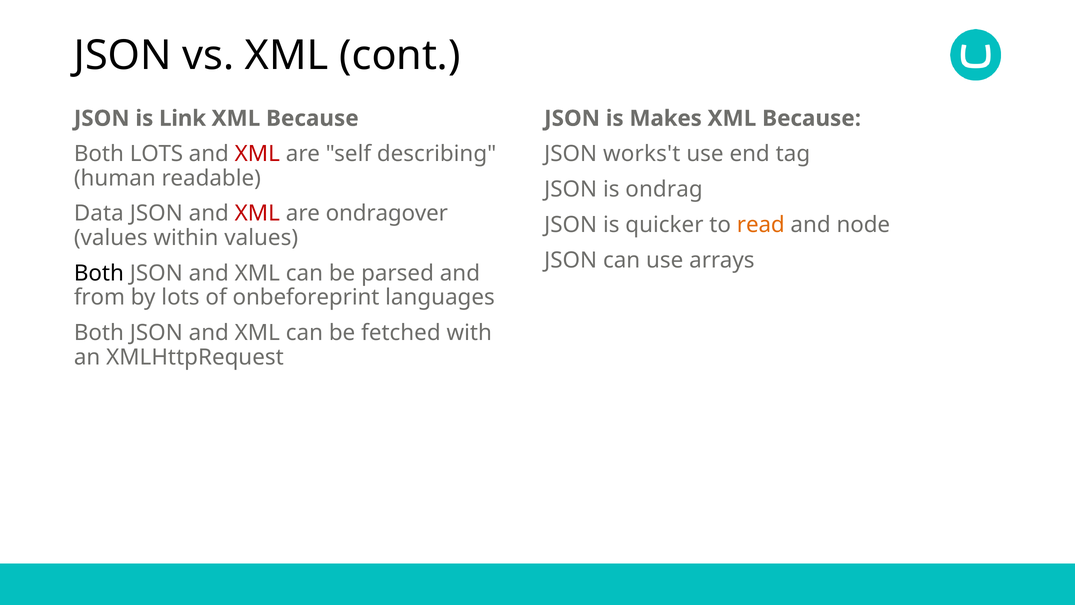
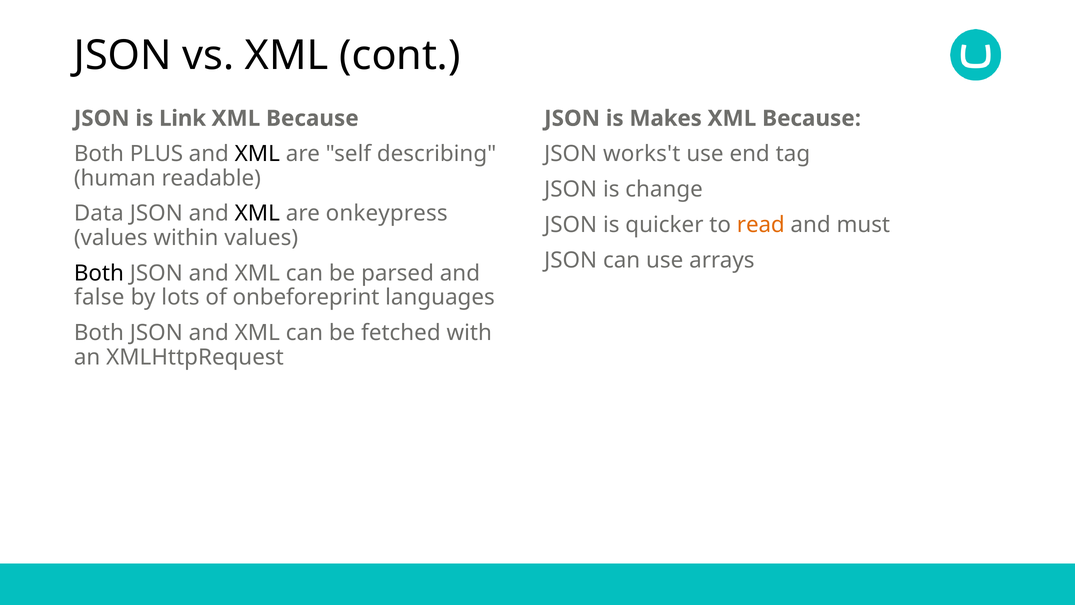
Both LOTS: LOTS -> PLUS (156, 154)
XML colour: red -> black (257, 154)
ondrag: ondrag -> change (664, 189)
XML colour: red -> black (257, 213)
ondragover: ondragover -> onkeypress (387, 213)
node: node -> must (863, 225)
from: from -> false (99, 297)
